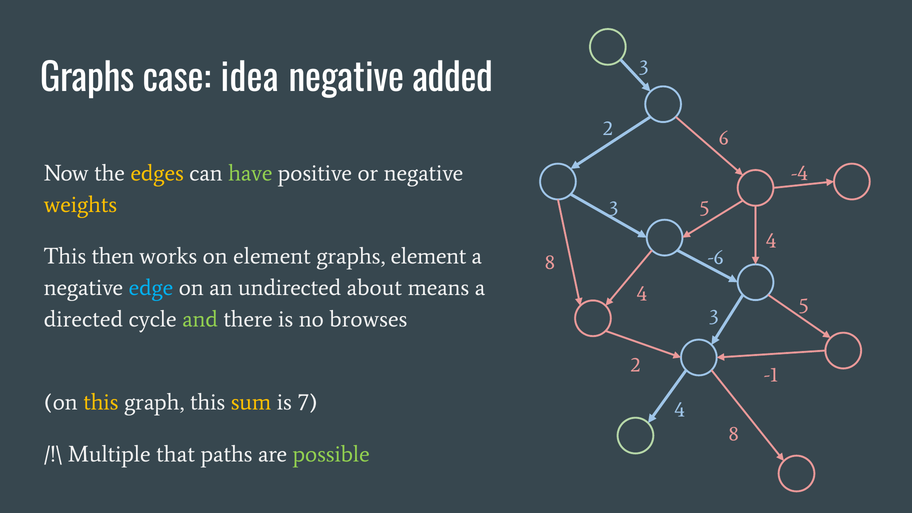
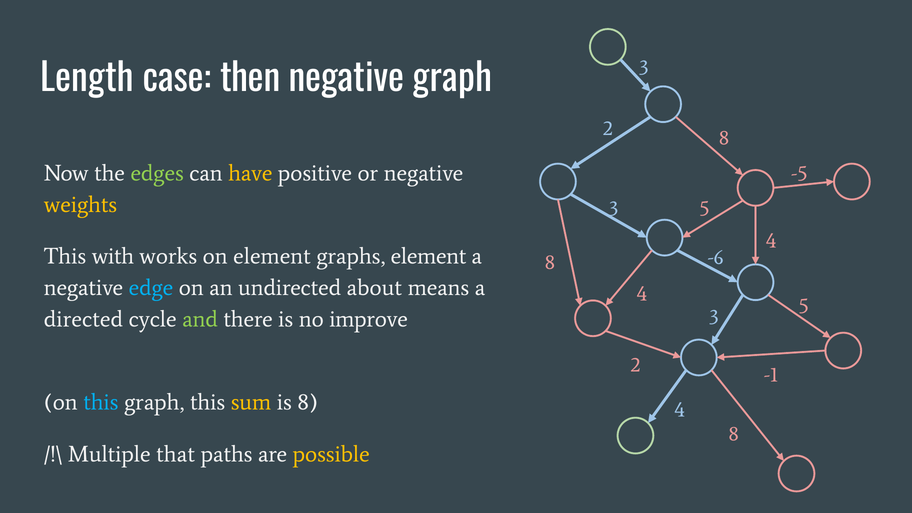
Graphs: Graphs -> Length (87, 79)
idea: idea -> then (250, 79)
negative added: added -> graph (453, 79)
2 6: 6 -> 8 (724, 138)
edges colour: yellow -> light green (157, 173)
have colour: light green -> yellow (250, 173)
-4: -4 -> -5 (799, 173)
then: then -> with (113, 256)
browses: browses -> improve (369, 319)
this colour: yellow -> light blue (101, 402)
is 7: 7 -> 8 (308, 402)
possible colour: light green -> yellow (331, 454)
